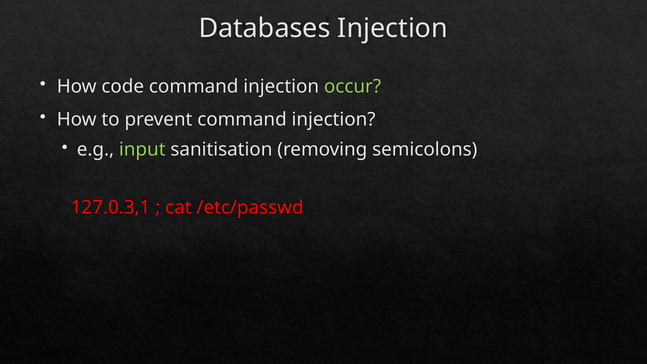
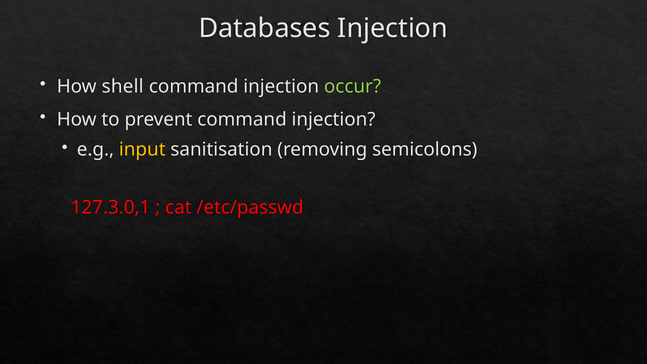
code: code -> shell (123, 87)
input colour: light green -> yellow (142, 150)
127.0.3,1: 127.0.3,1 -> 127.3.0,1 (111, 208)
